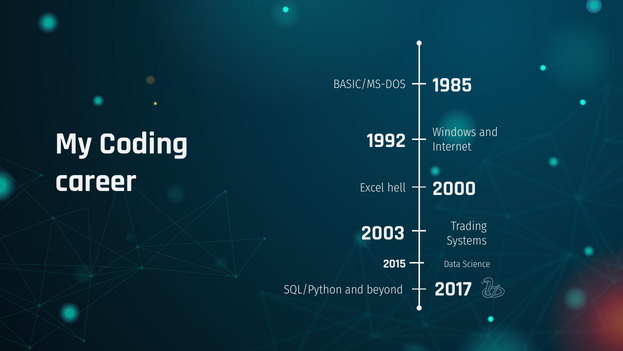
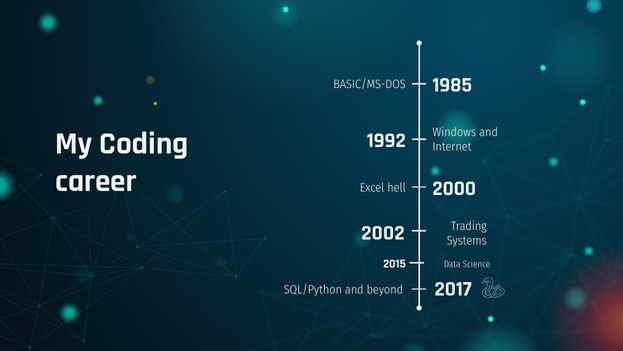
2003: 2003 -> 2002 (383, 233)
